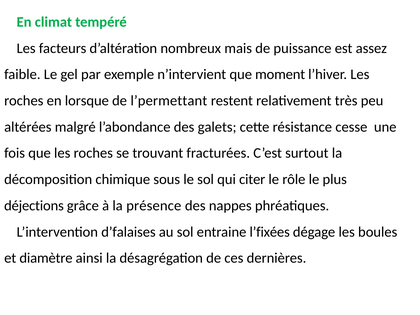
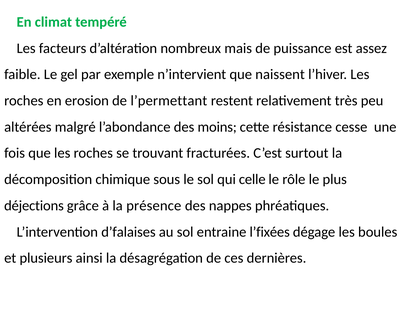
moment: moment -> naissent (280, 74)
lorsque: lorsque -> erosion (87, 101)
galets: galets -> moins (217, 127)
citer: citer -> celle (252, 179)
diamètre: diamètre -> plusieurs (46, 258)
